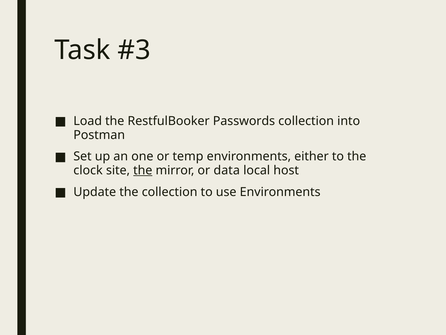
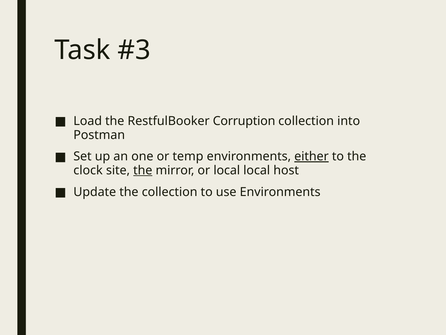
Passwords: Passwords -> Corruption (244, 121)
either underline: none -> present (312, 156)
or data: data -> local (227, 170)
